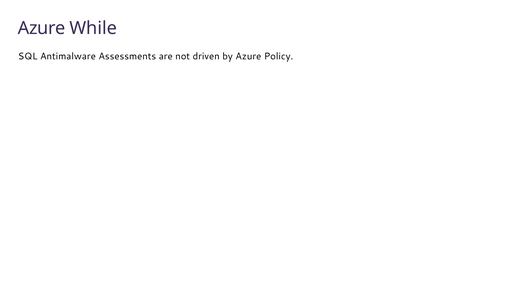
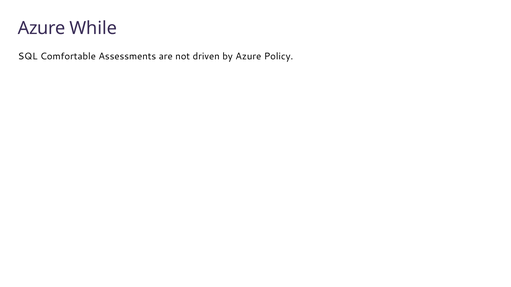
Antimalware: Antimalware -> Comfortable (68, 56)
